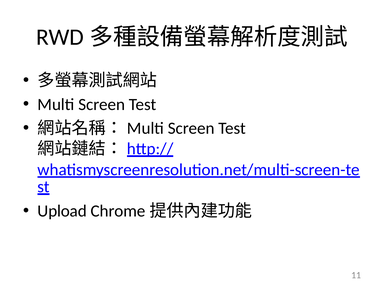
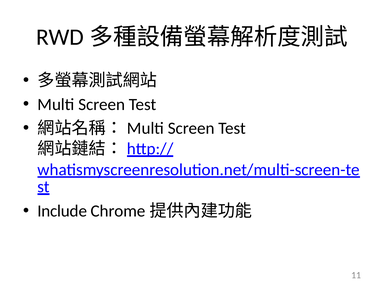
Upload: Upload -> Include (62, 211)
